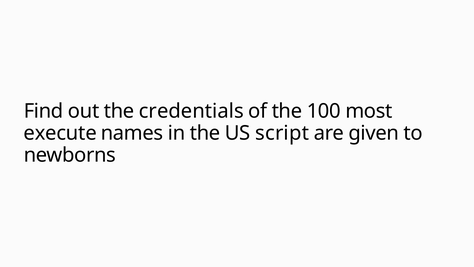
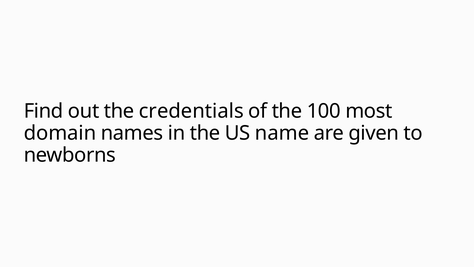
execute: execute -> domain (60, 133)
script: script -> name (282, 133)
